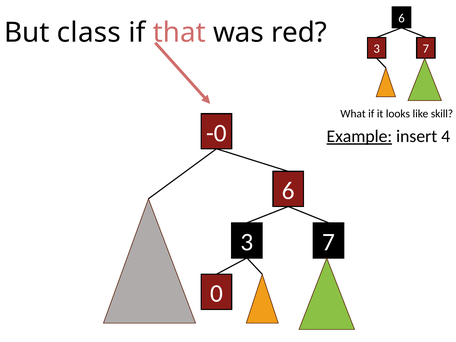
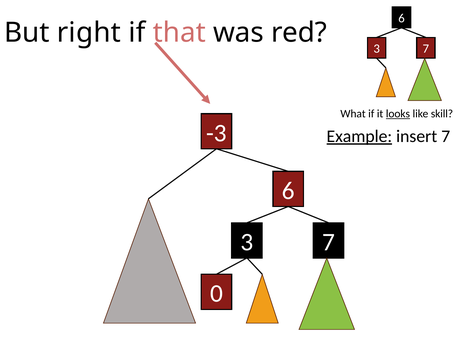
class: class -> right (89, 33)
looks underline: none -> present (398, 114)
-0: -0 -> -3 (216, 133)
insert 4: 4 -> 7 (446, 136)
